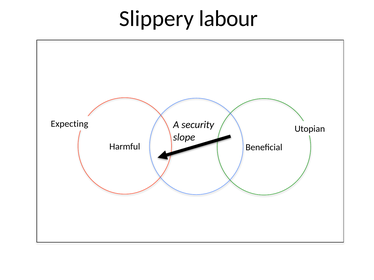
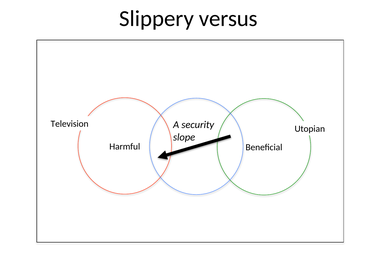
labour: labour -> versus (228, 19)
Expecting: Expecting -> Television (70, 124)
